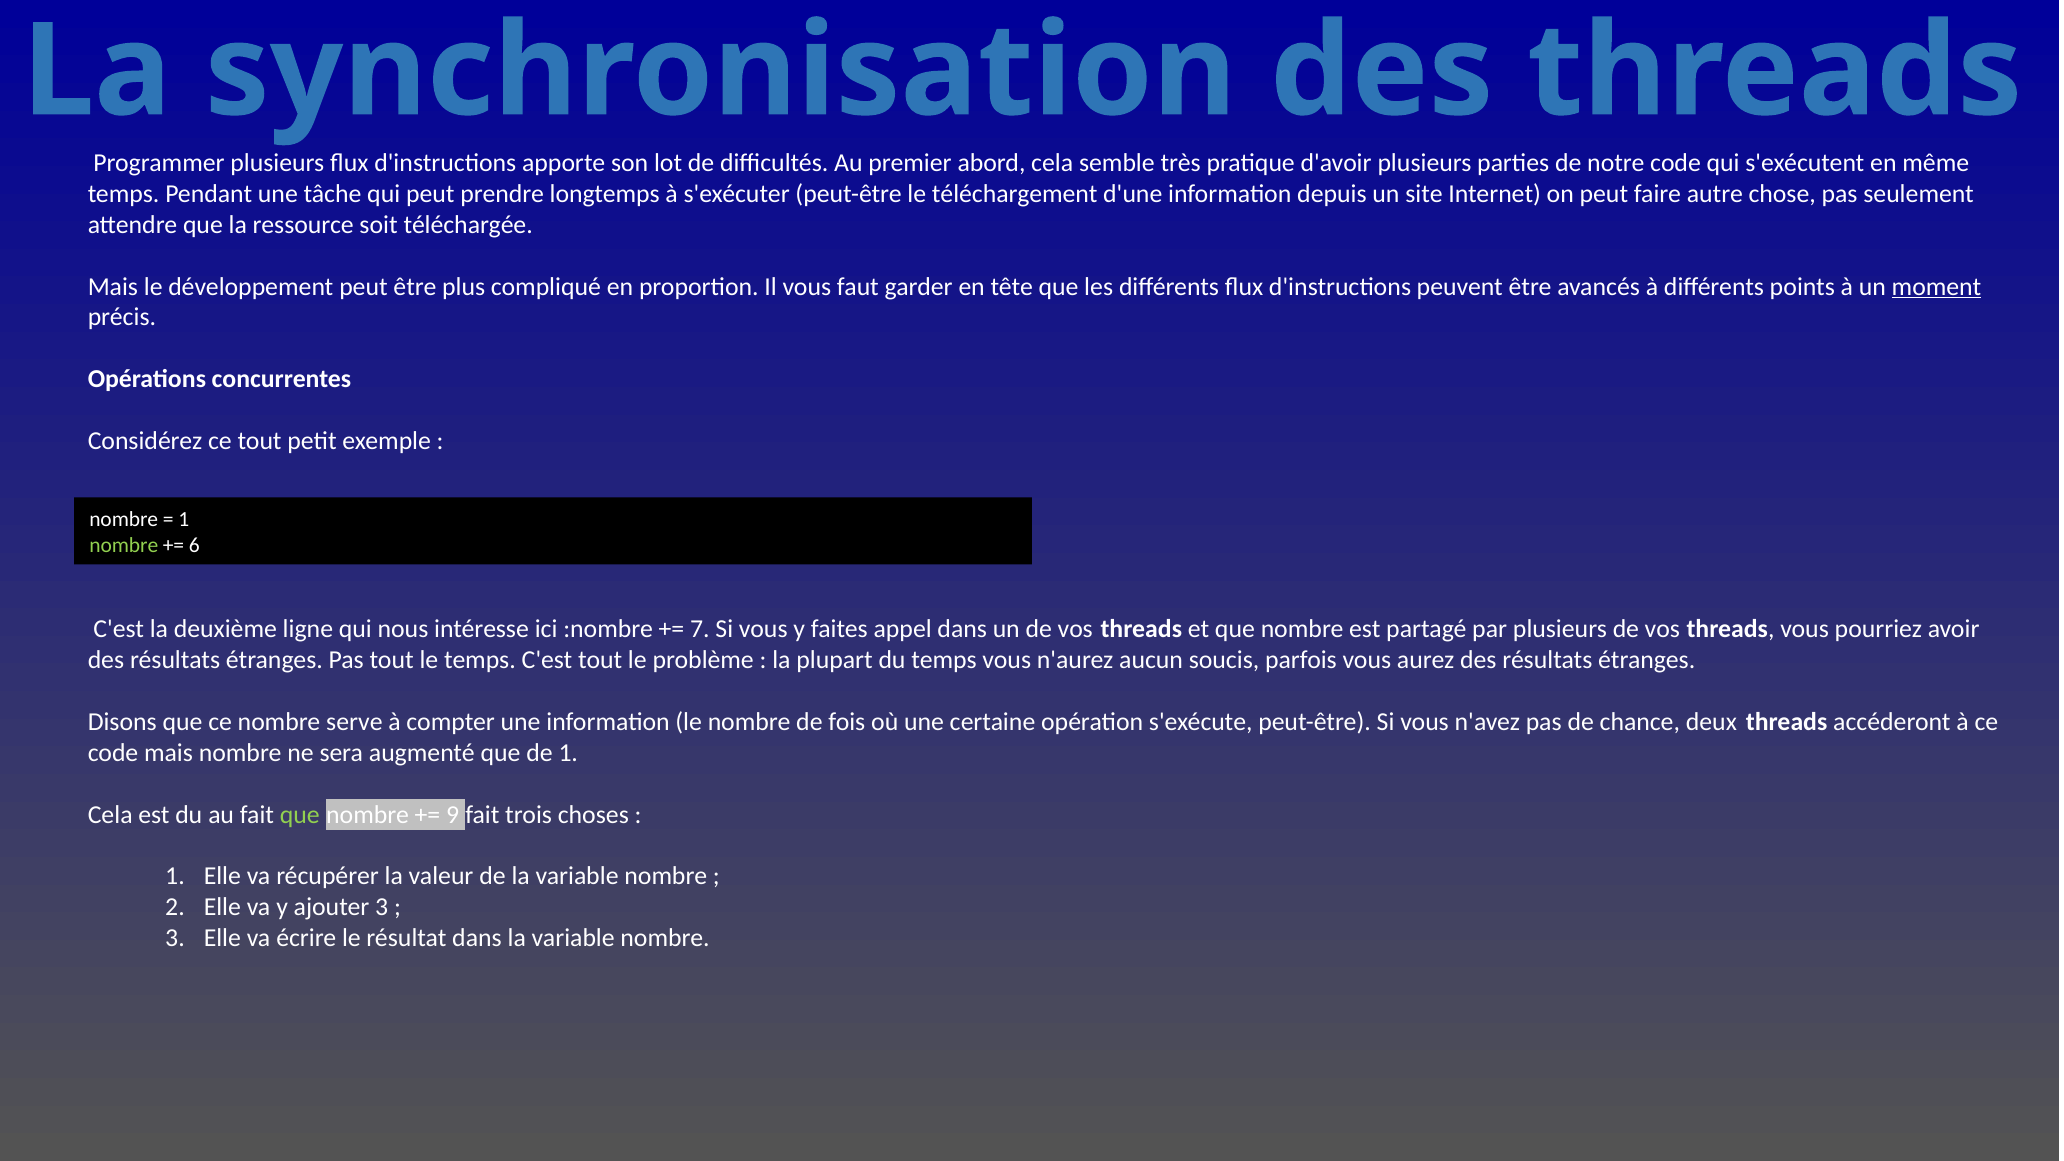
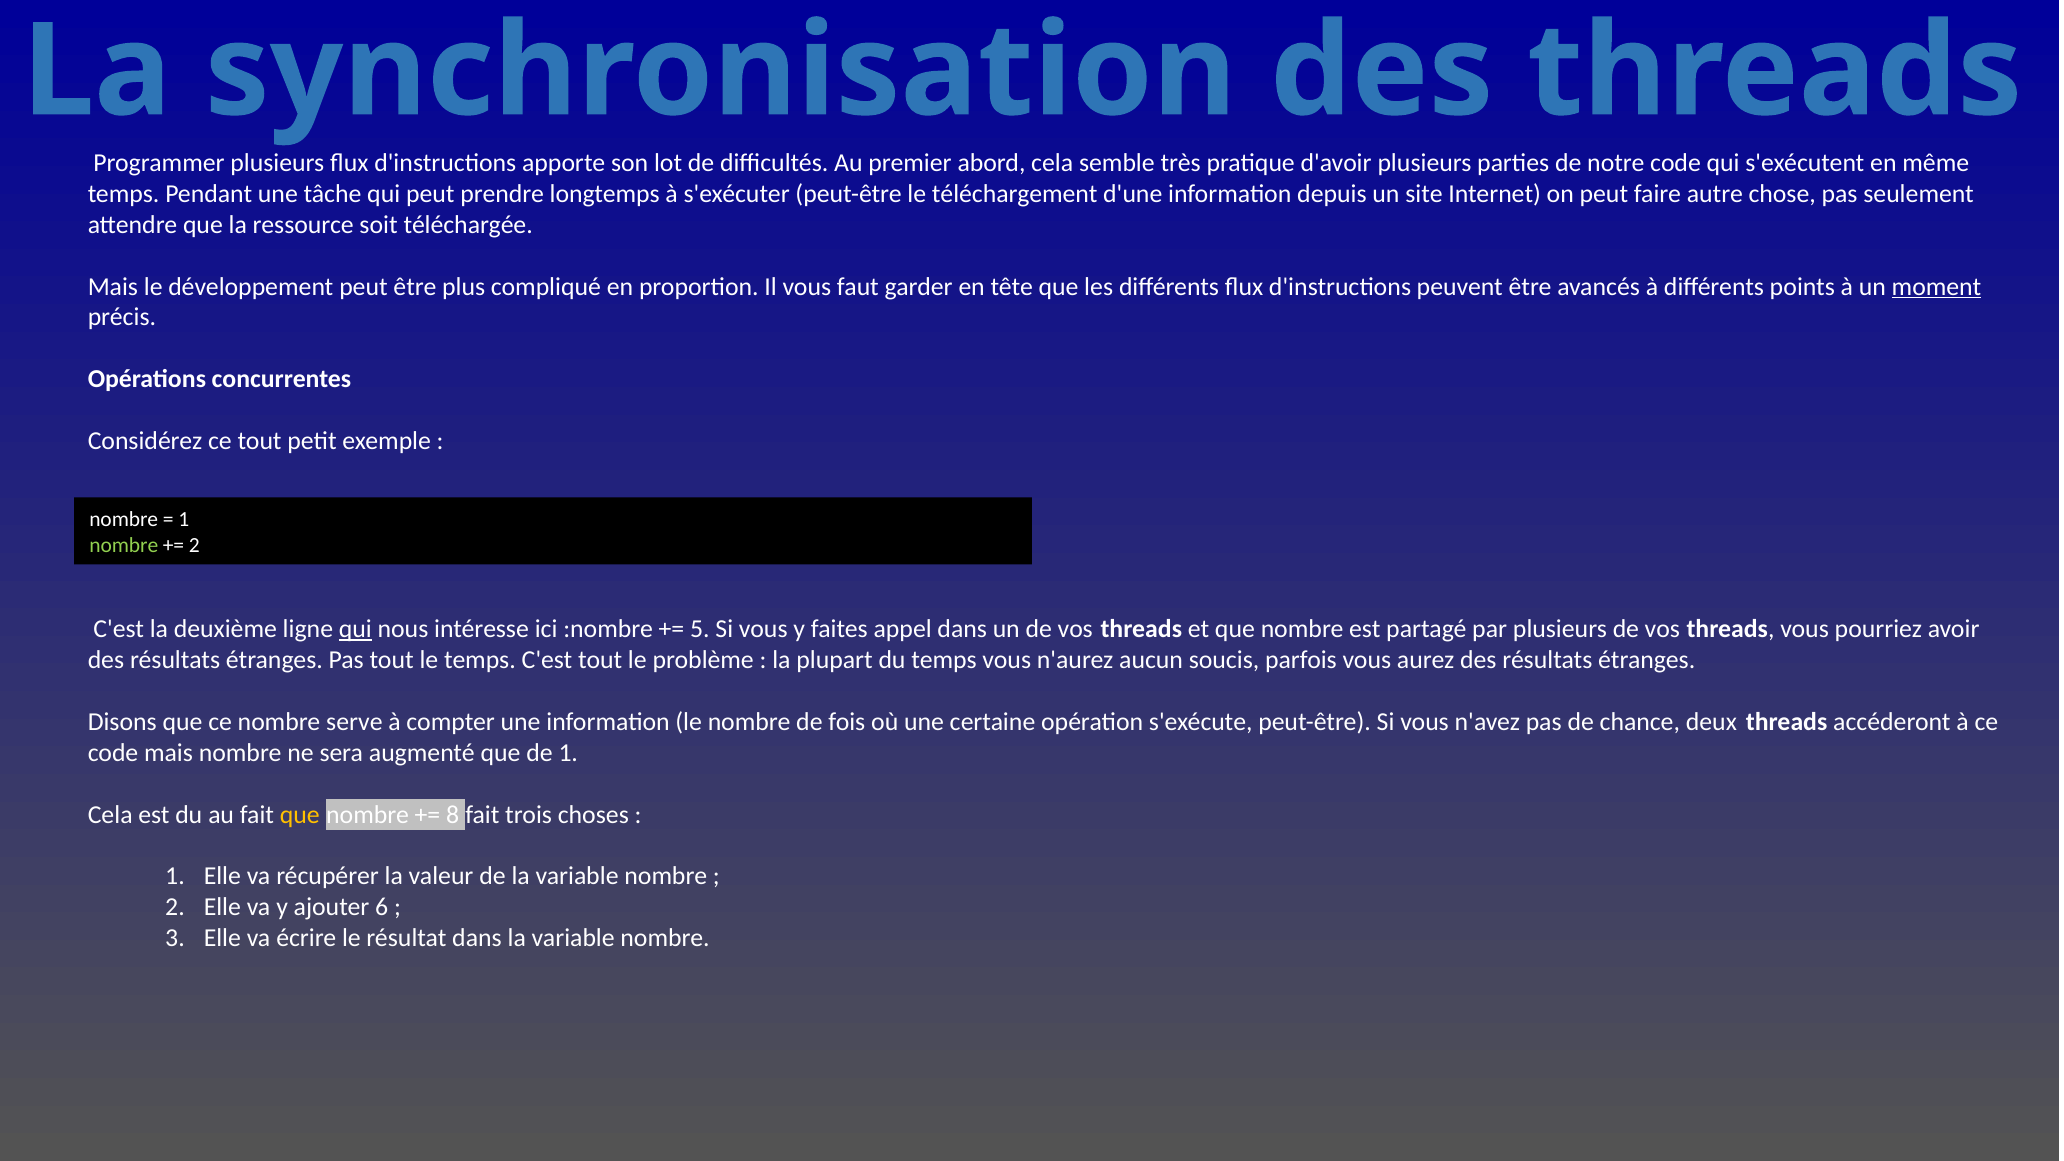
6: 6 -> 2 (194, 545)
qui underline: none -> present (355, 629)
7: 7 -> 5 (700, 629)
que colour: light green -> yellow (300, 815)
9: 9 -> 8 (453, 815)
ajouter 3: 3 -> 6 (382, 907)
